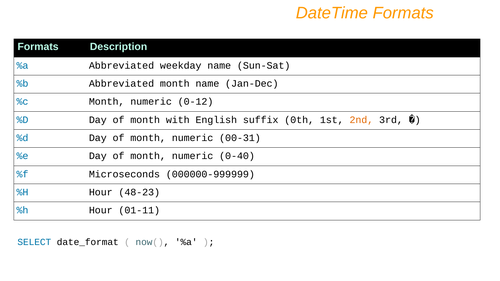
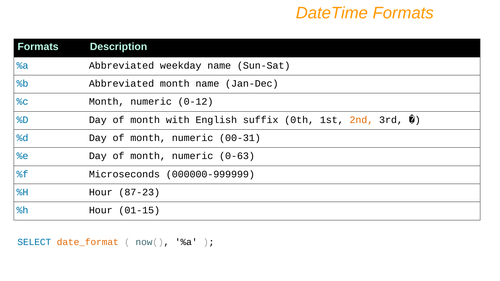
0-40: 0-40 -> 0-63 (237, 156)
48-23: 48-23 -> 87-23 (139, 192)
01-11: 01-11 -> 01-15 (139, 211)
date_format colour: black -> orange (88, 242)
